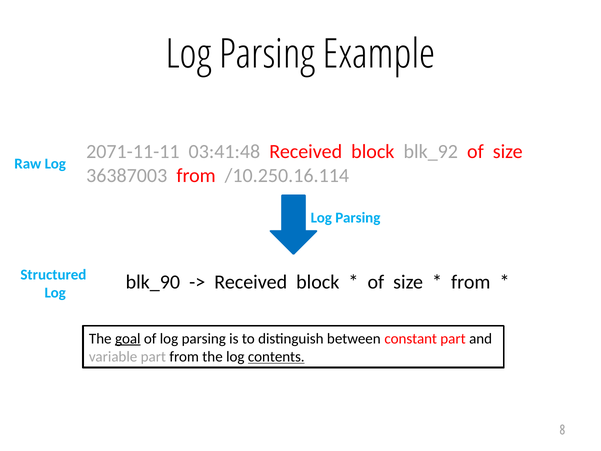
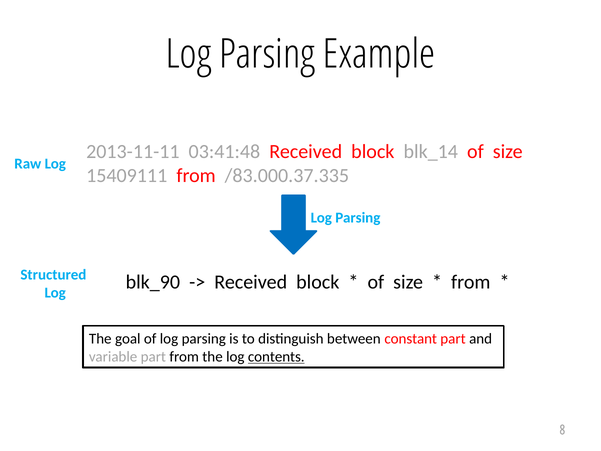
2071-11-11: 2071-11-11 -> 2013-11-11 (133, 152)
blk_92: blk_92 -> blk_14 (431, 152)
36387003: 36387003 -> 15409111 (127, 176)
/10.250.16.114: /10.250.16.114 -> /83.000.37.335 (287, 176)
goal underline: present -> none (128, 339)
